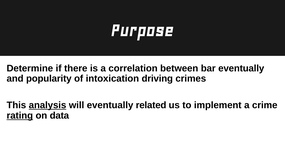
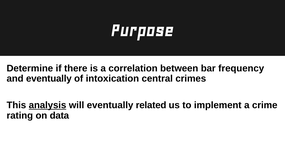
bar eventually: eventually -> frequency (241, 68)
and popularity: popularity -> eventually (49, 78)
driving: driving -> central (157, 78)
rating underline: present -> none (20, 115)
